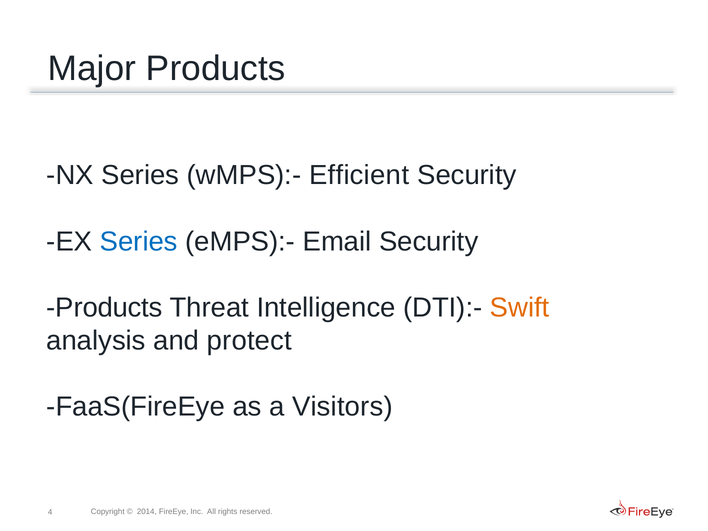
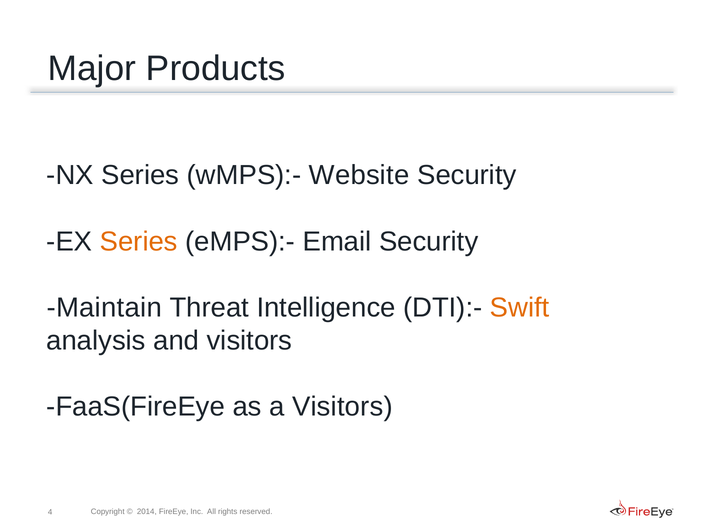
Efficient: Efficient -> Website (359, 175)
Series colour: blue -> orange (139, 241)
Products: Products -> Maintain (104, 308)
and protect: protect -> visitors (249, 341)
